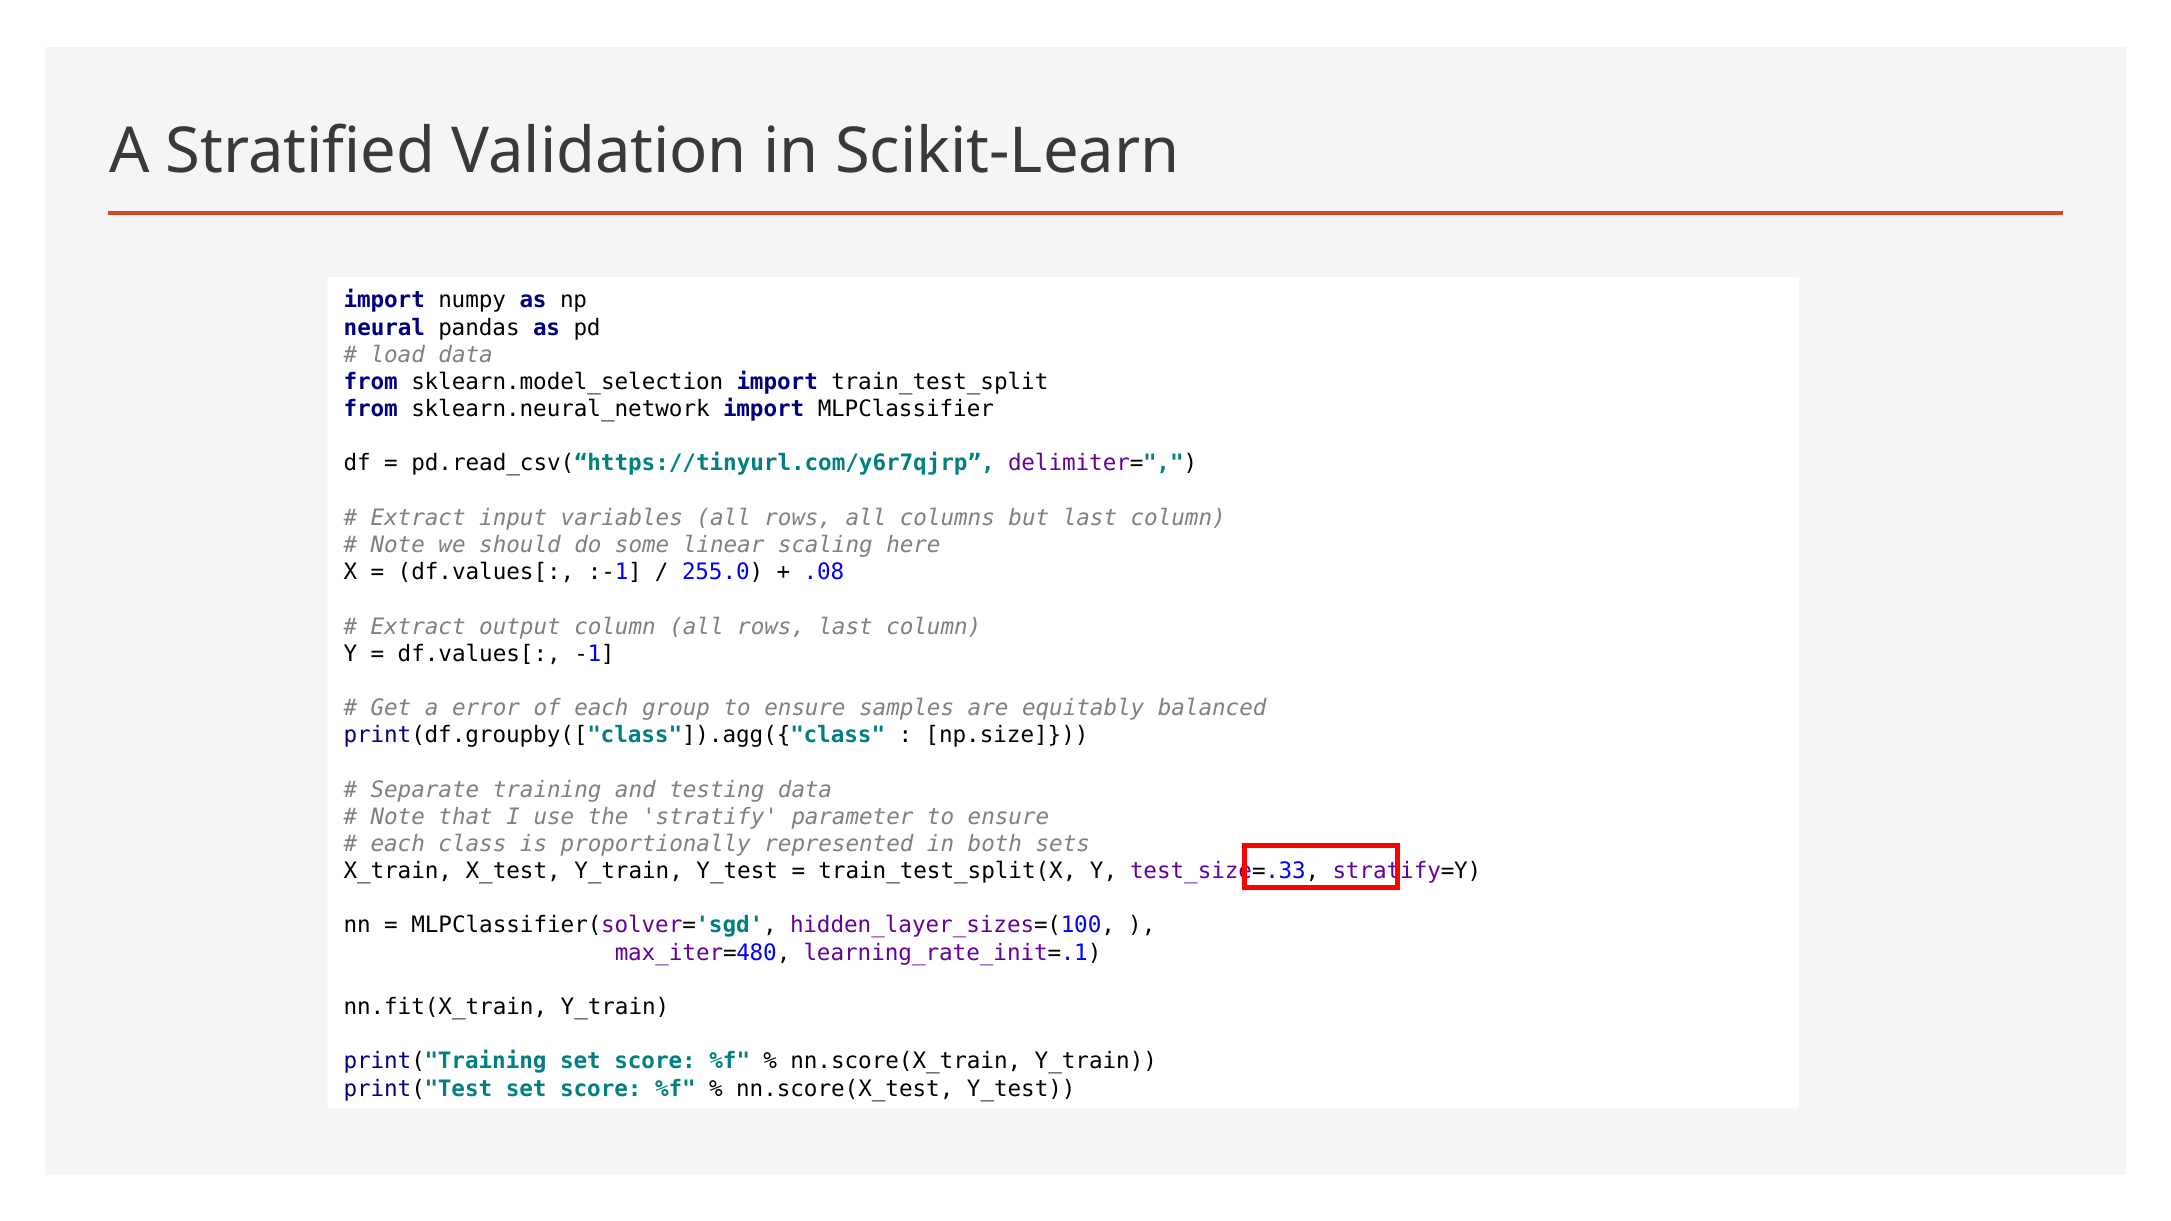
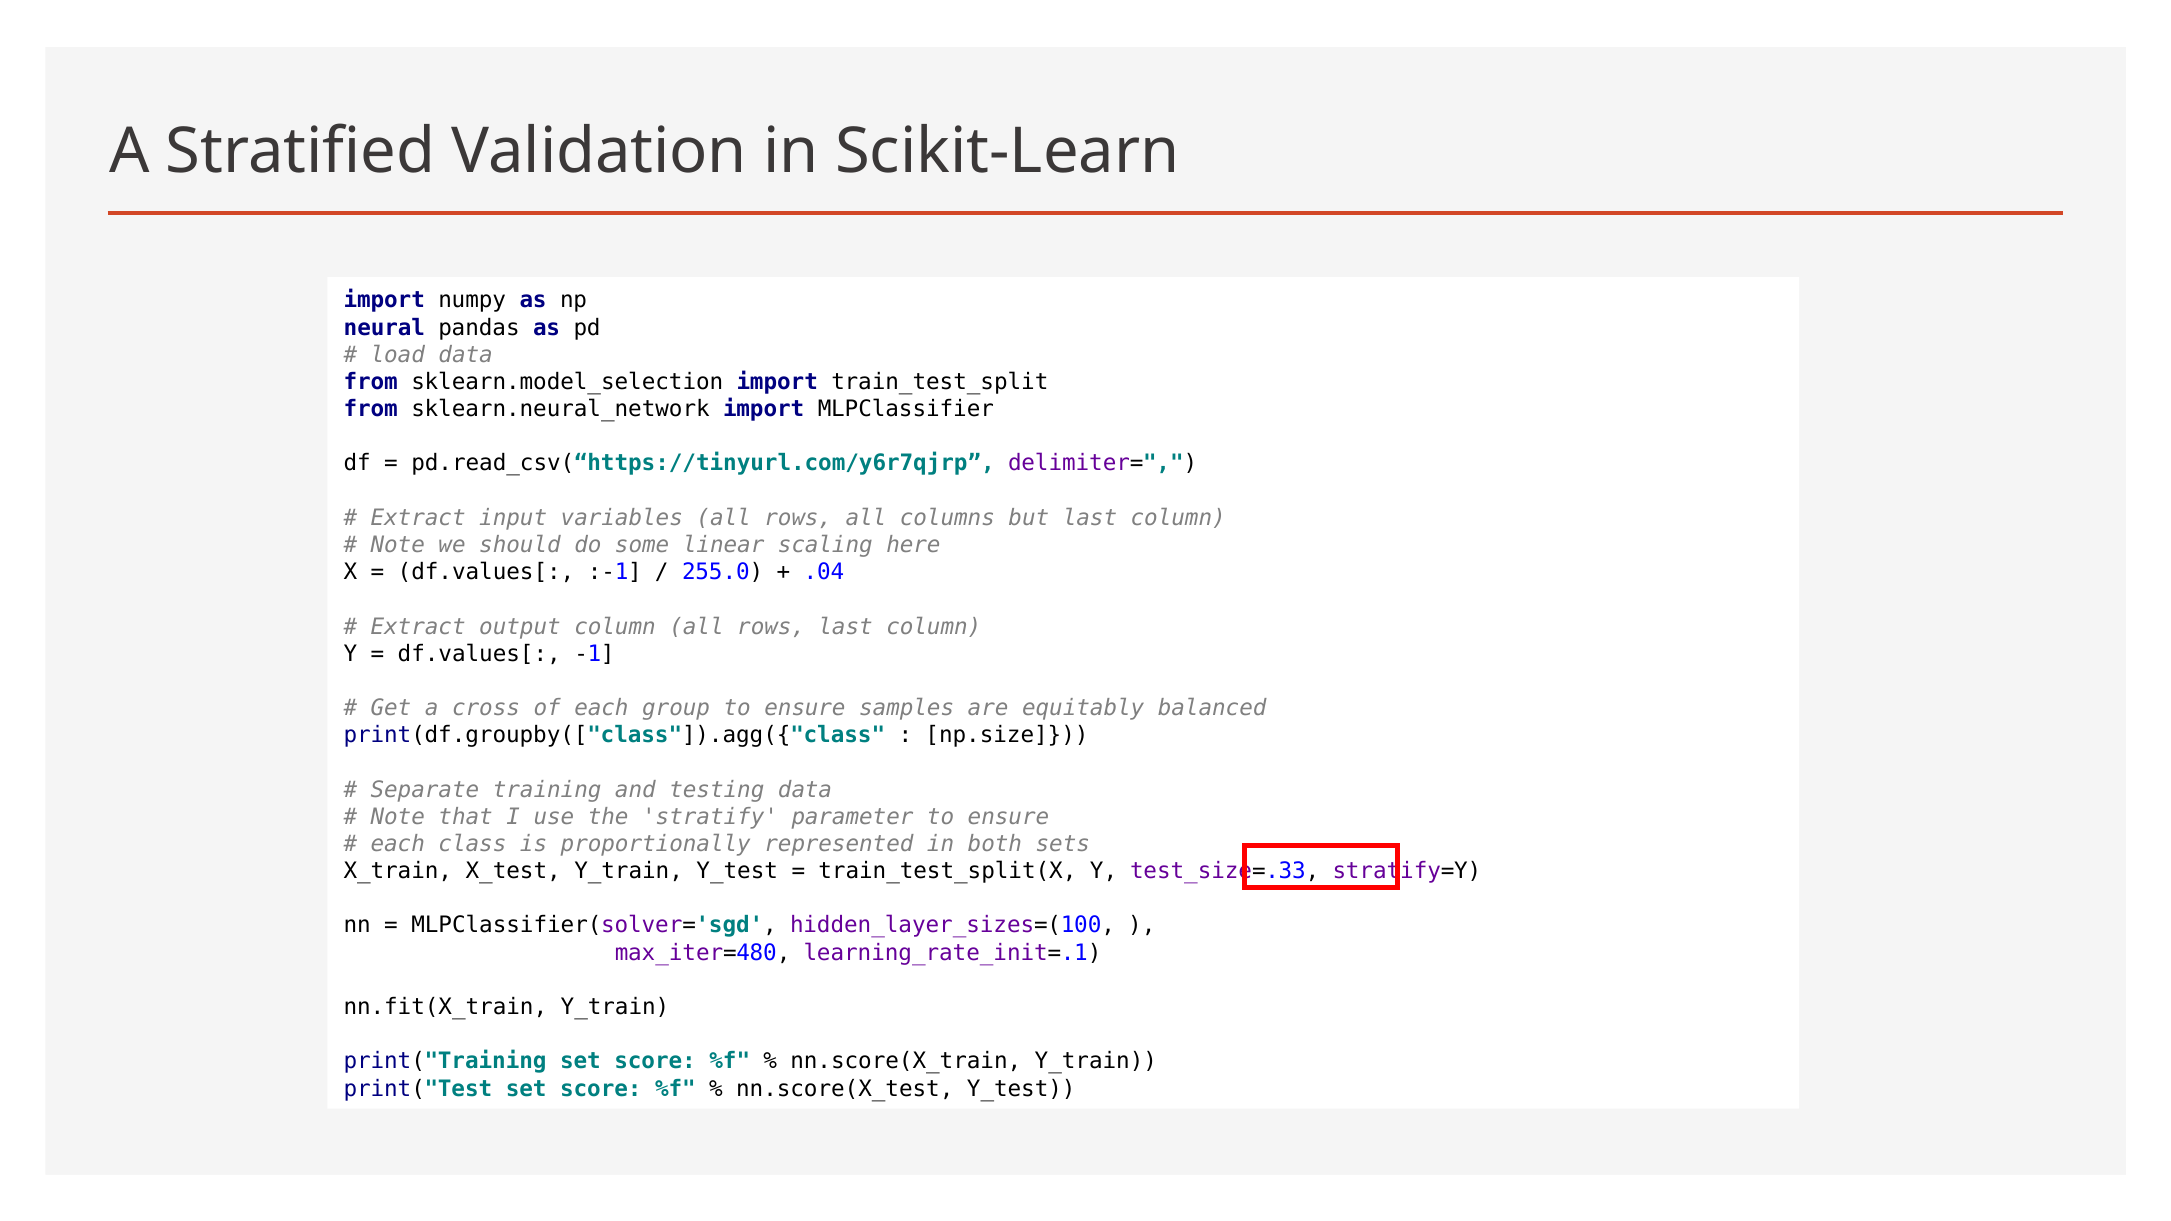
.08: .08 -> .04 (824, 572)
error: error -> cross (486, 708)
